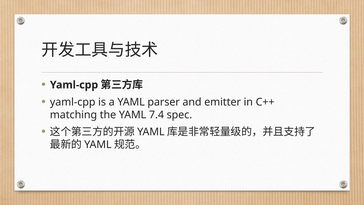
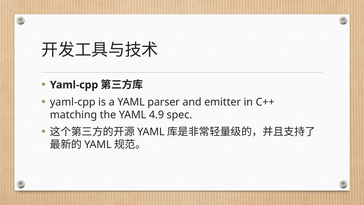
7.4: 7.4 -> 4.9 (156, 115)
